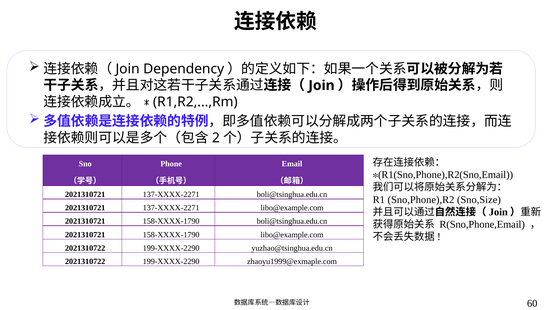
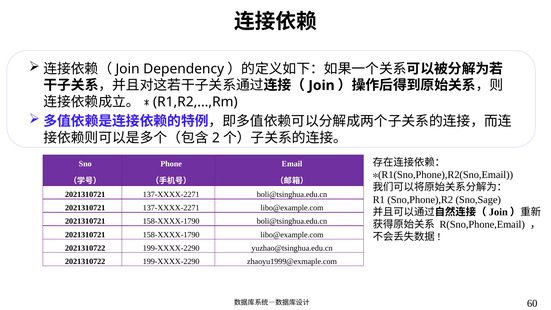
R1​(Sno,Phone),R2​(Sno,Size: R1​(Sno,Phone),R2​(Sno,Size -> R1​(Sno,Phone),R2​(Sno,Sage (437, 200)
